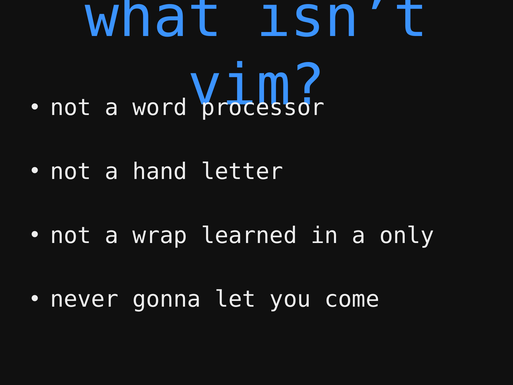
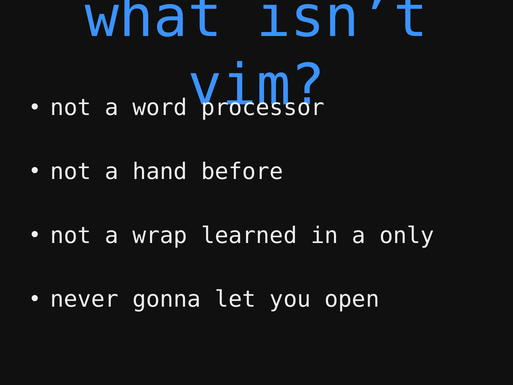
letter: letter -> before (242, 171)
come: come -> open (352, 299)
